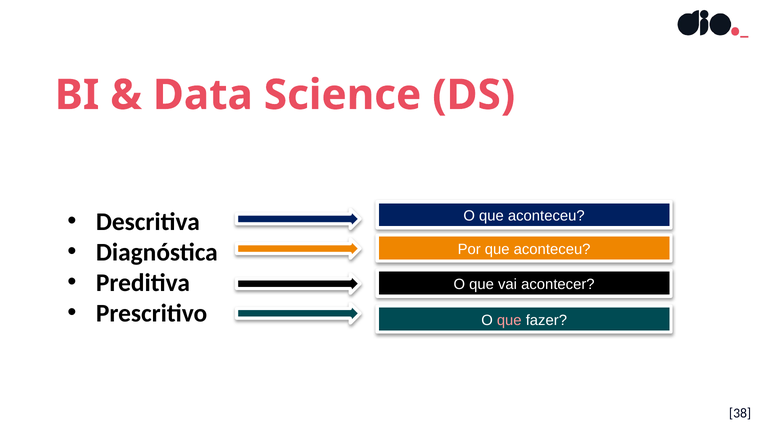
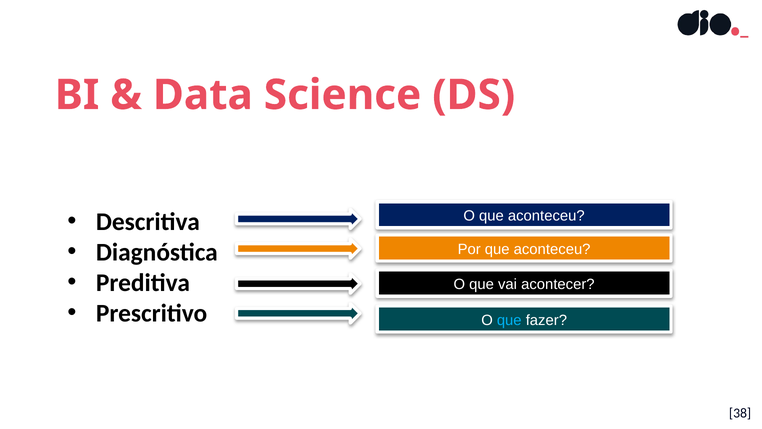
que colour: pink -> light blue (509, 320)
